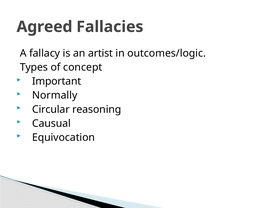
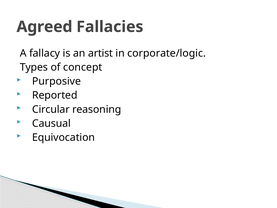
outcomes/logic: outcomes/logic -> corporate/logic (167, 53)
Important: Important -> Purposive (57, 81)
Normally: Normally -> Reported (55, 95)
